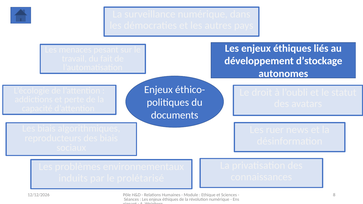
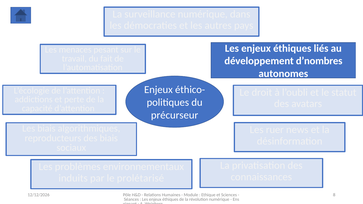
d’stockage: d’stockage -> d’nombres (319, 61)
documents: documents -> précurseur (175, 115)
